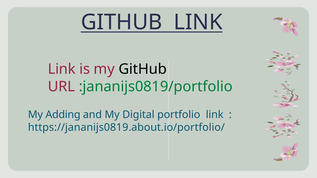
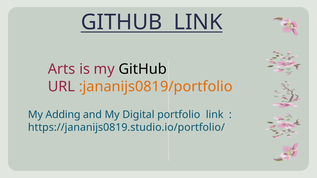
Link: Link -> Arts (62, 69)
:jananijs0819/portfolio colour: green -> orange (156, 87)
https://jananijs0819.about.io/portfolio/: https://jananijs0819.about.io/portfolio/ -> https://jananijs0819.studio.io/portfolio/ (126, 128)
